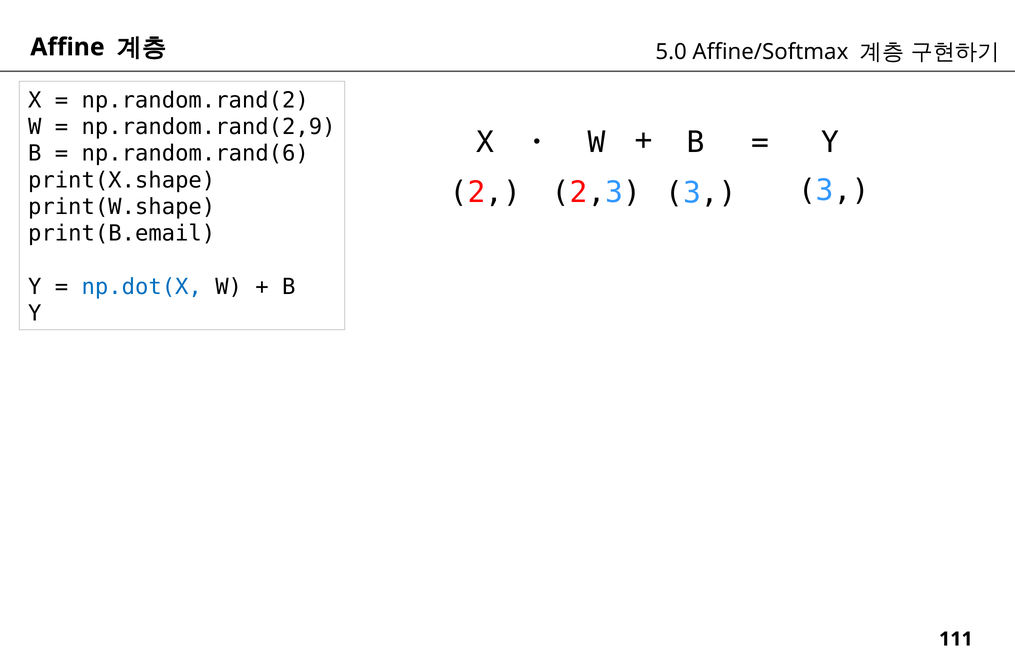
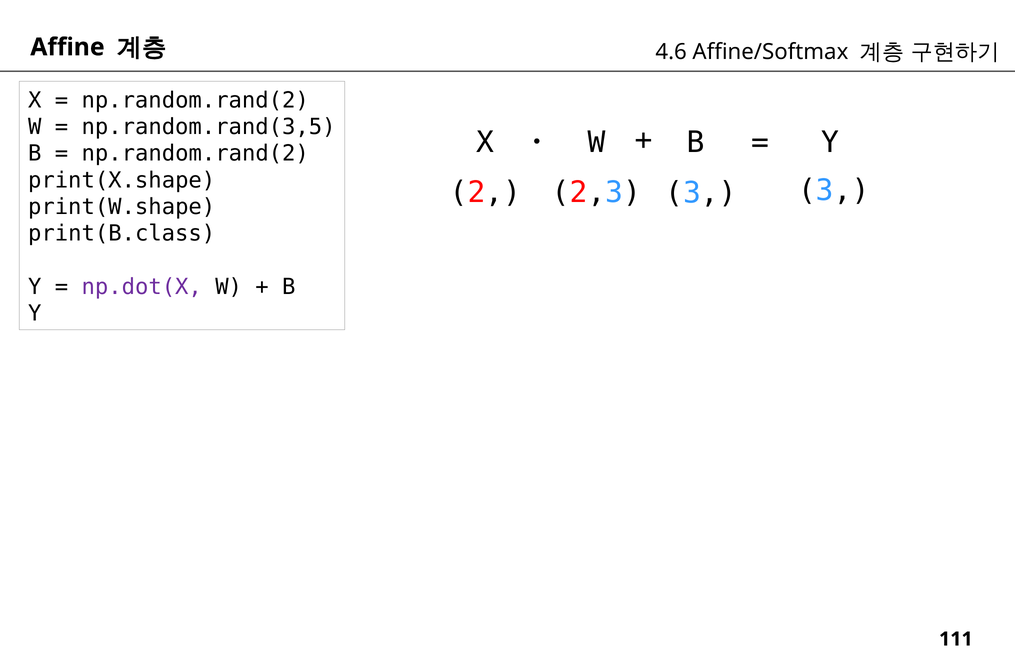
5.0: 5.0 -> 4.6 (671, 52)
np.random.rand(2,9: np.random.rand(2,9 -> np.random.rand(3,5 (209, 127)
np.random.rand(6: np.random.rand(6 -> np.random.rand(2 (195, 154)
print(B.email: print(B.email -> print(B.class (122, 234)
np.dot(X colour: blue -> purple (142, 287)
